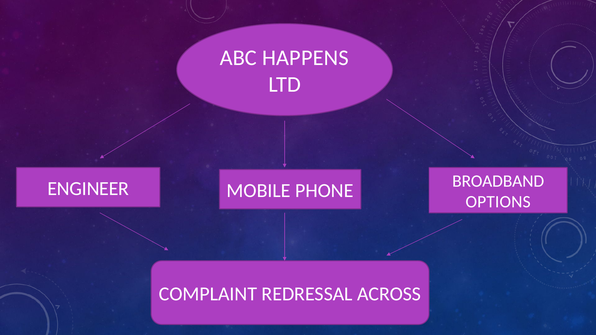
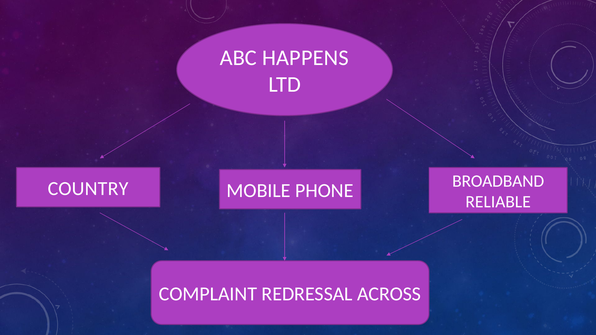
ENGINEER: ENGINEER -> COUNTRY (88, 189)
OPTIONS: OPTIONS -> RELIABLE (498, 202)
